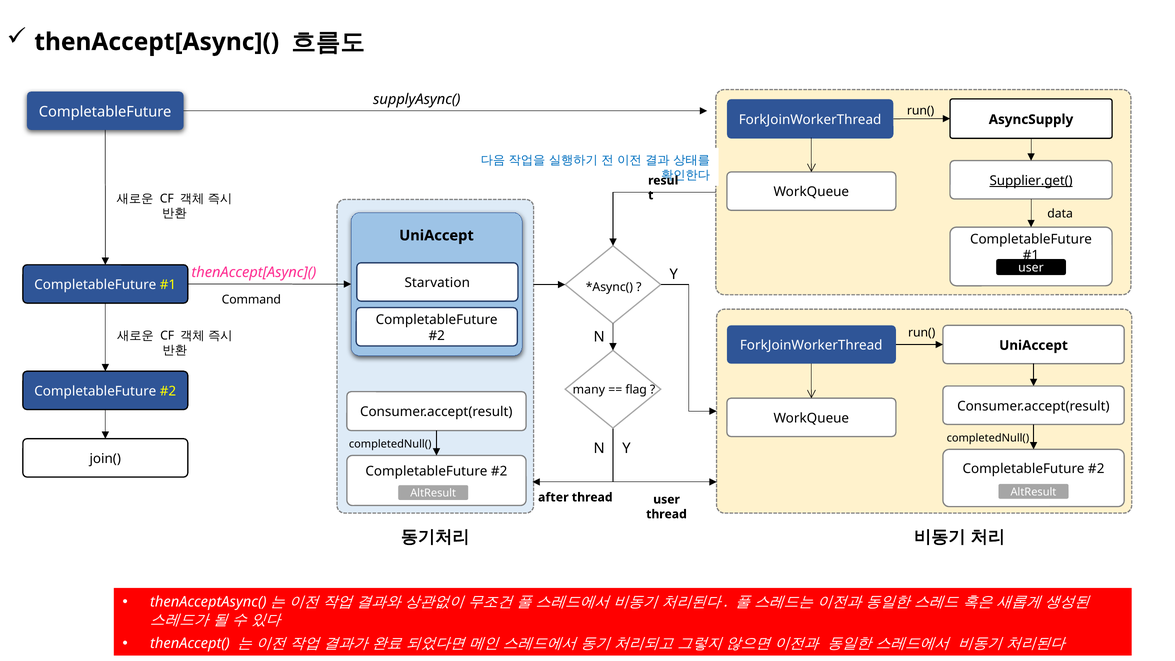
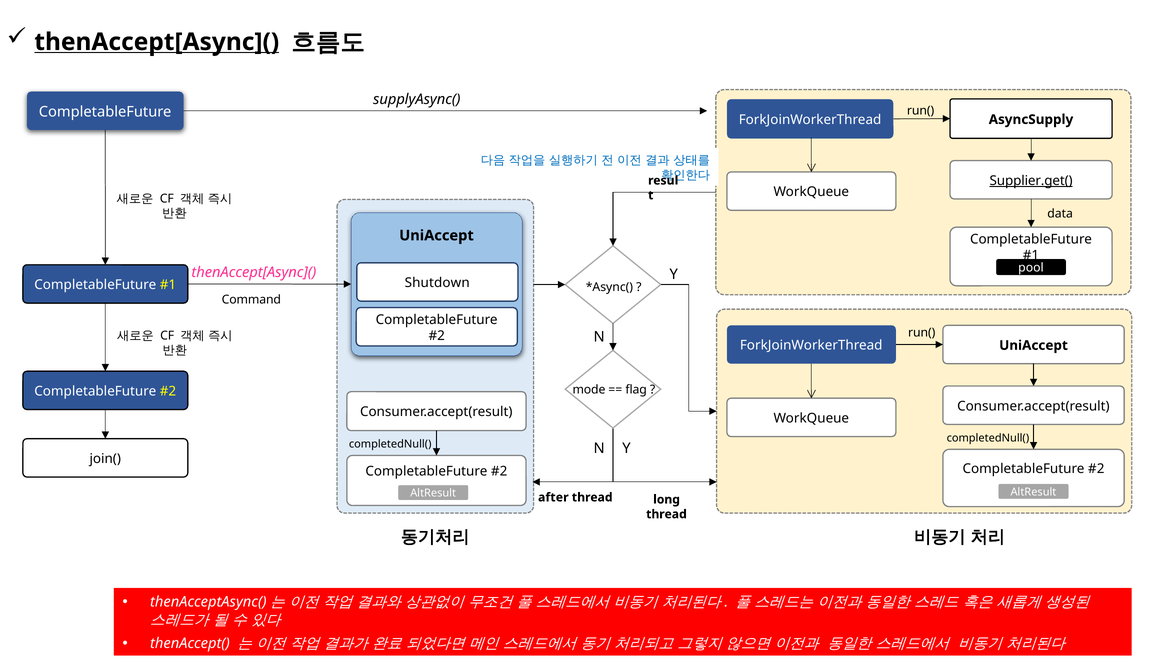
thenAccept[Async]( underline: none -> present (157, 42)
user: user -> pool (1031, 268)
Starvation: Starvation -> Shutdown (437, 283)
many: many -> mode (589, 390)
thread user: user -> long (667, 499)
